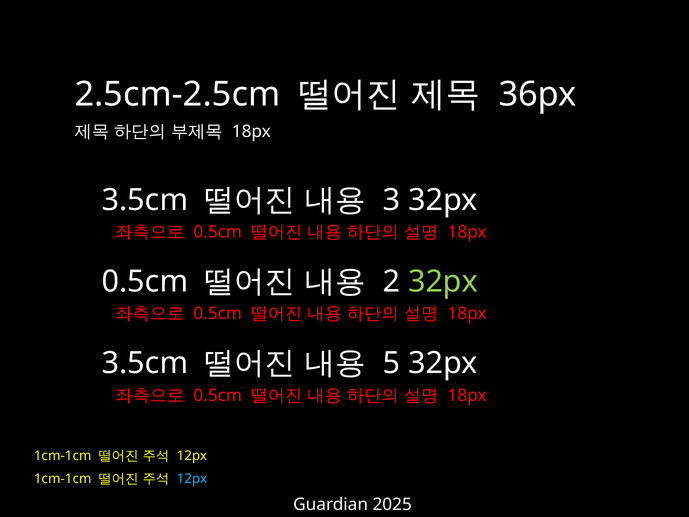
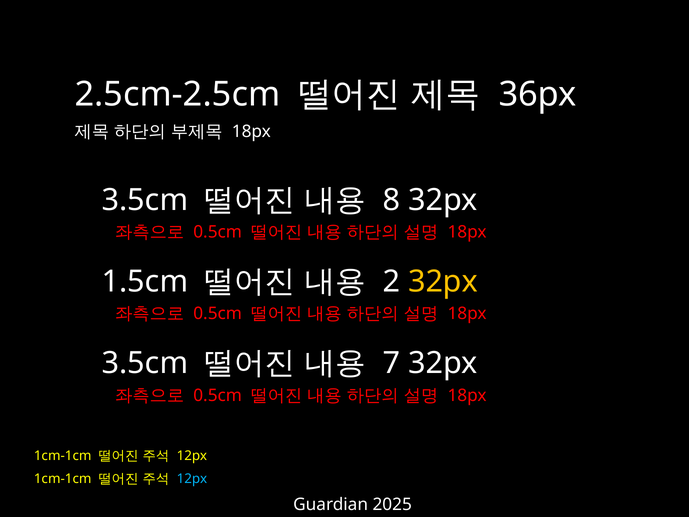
3: 3 -> 8 (391, 200)
0.5cm: 0.5cm -> 1.5cm (145, 282)
32px colour: light green -> yellow (443, 282)
5: 5 -> 7 (391, 363)
